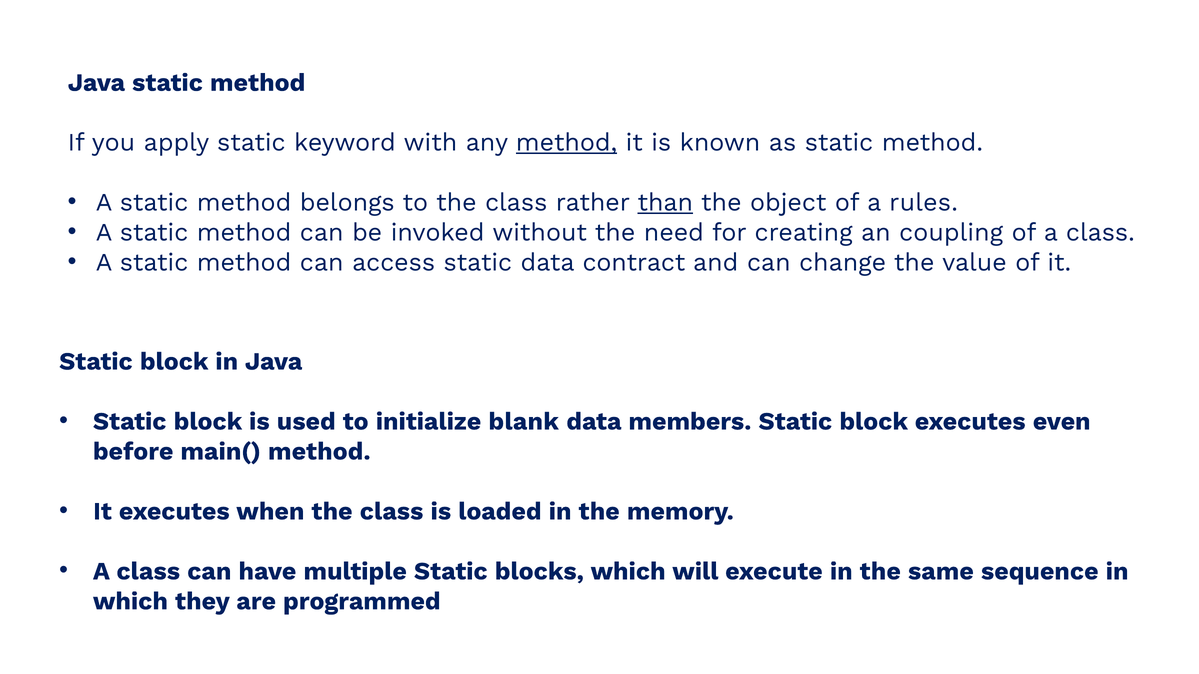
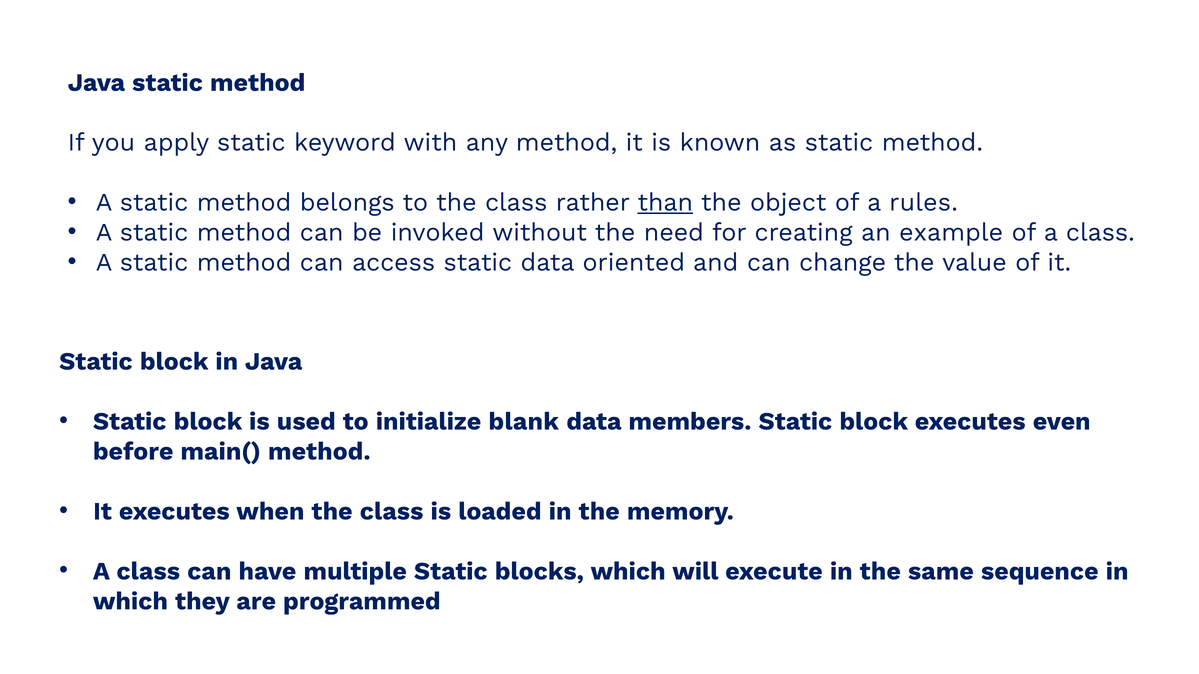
method underline: present -> none (567, 143)
coupling: coupling -> example (951, 233)
contract: contract -> oriented (634, 263)
